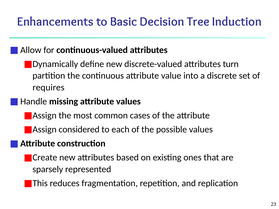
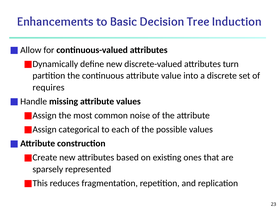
cases: cases -> noise (140, 116)
considered: considered -> categorical (79, 130)
